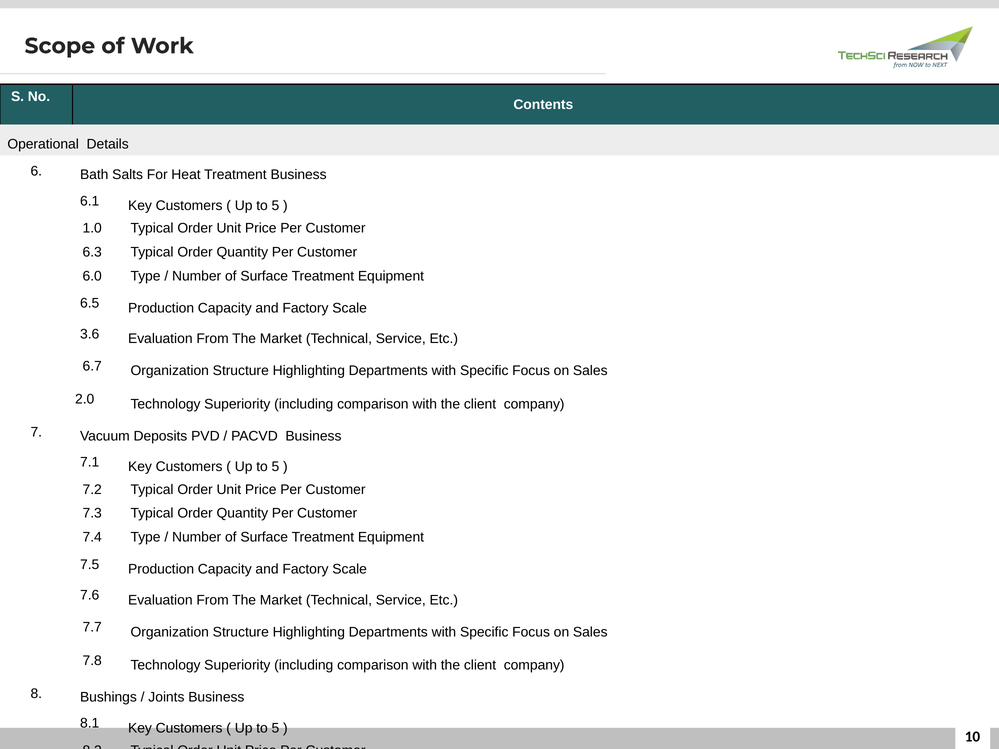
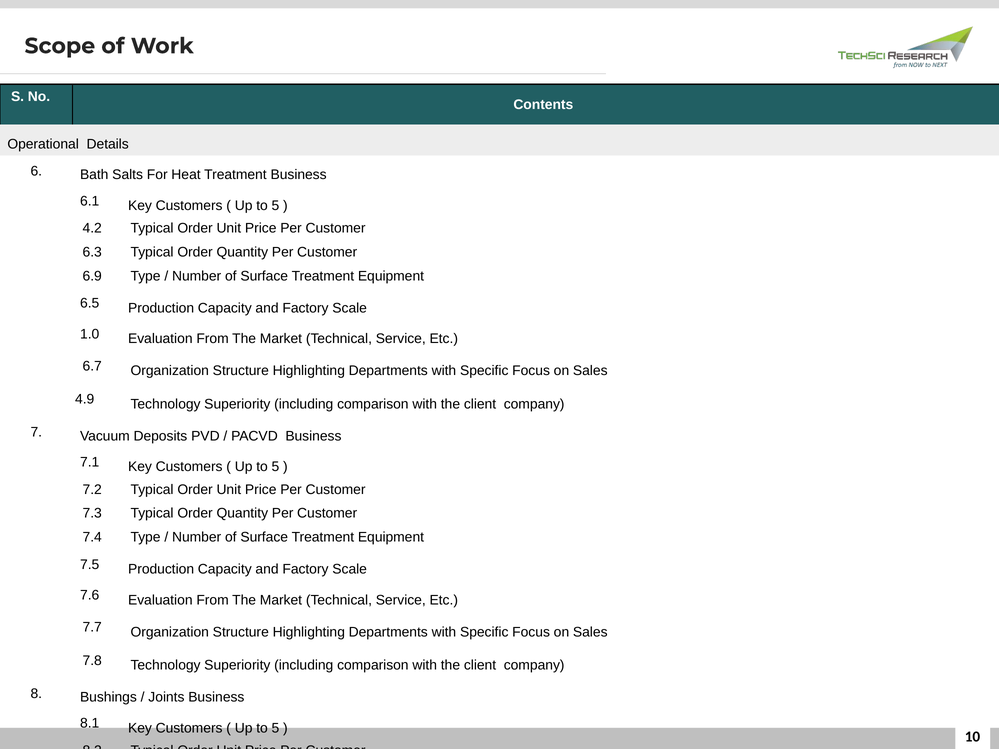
1.0: 1.0 -> 4.2 (92, 228)
6.0: 6.0 -> 6.9 (92, 276)
3.6: 3.6 -> 1.0 (90, 334)
2.0: 2.0 -> 4.9 (85, 400)
